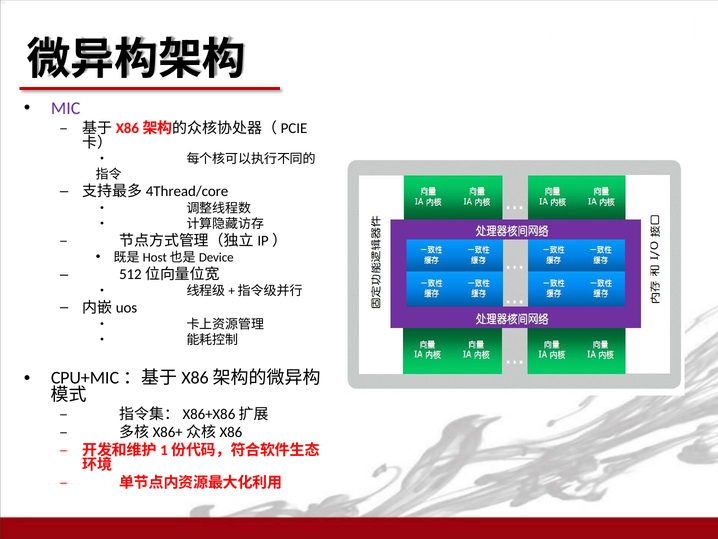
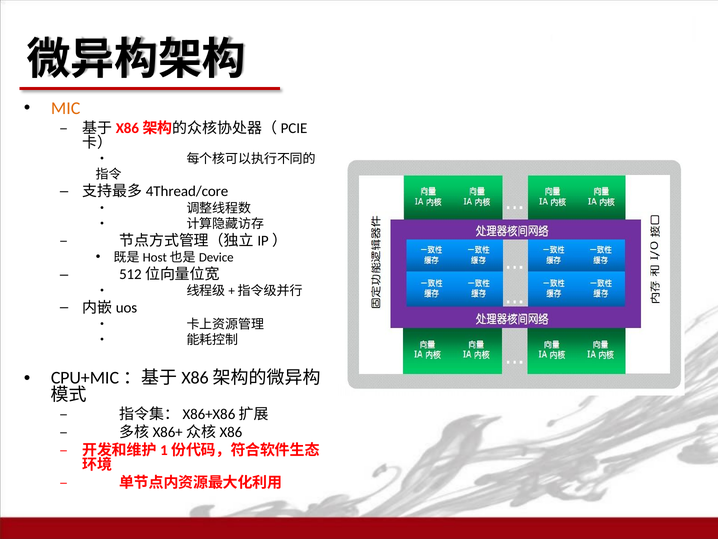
MIC colour: purple -> orange (66, 108)
